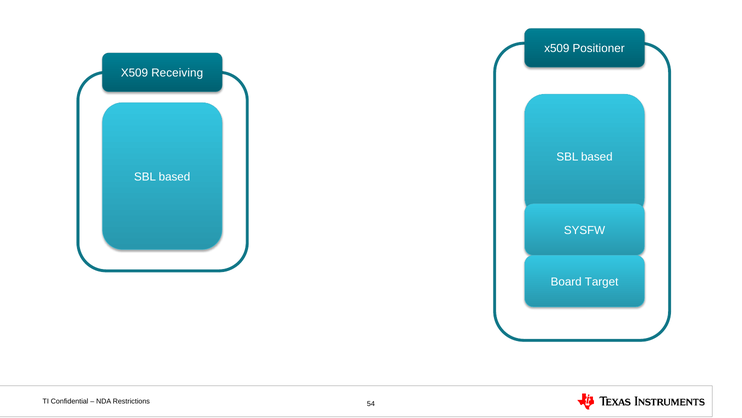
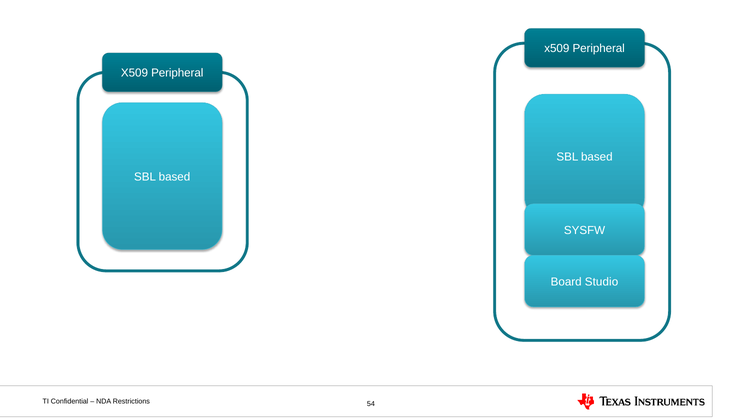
Positioner: Positioner -> Peripheral (599, 49)
Receiving: Receiving -> Peripheral (177, 73)
Target: Target -> Studio (602, 282)
